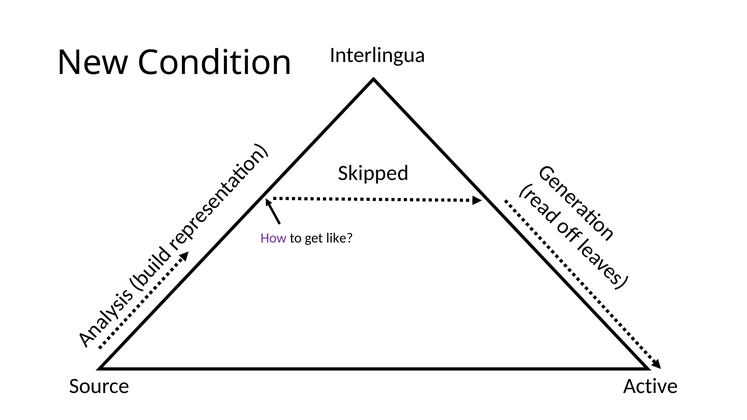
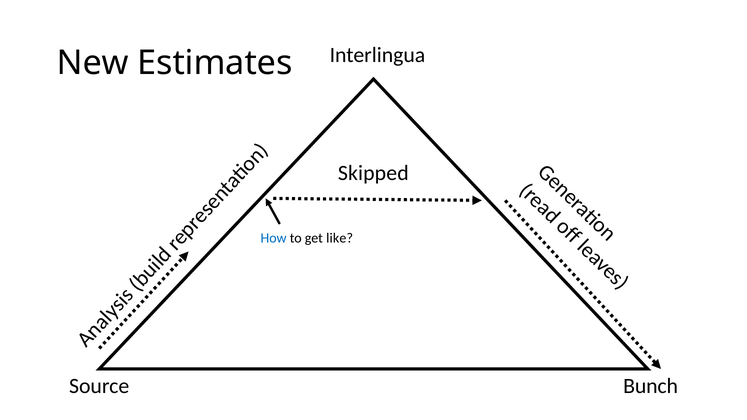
Condition: Condition -> Estimates (215, 63)
How colour: purple -> blue (274, 238)
Active: Active -> Bunch (651, 386)
